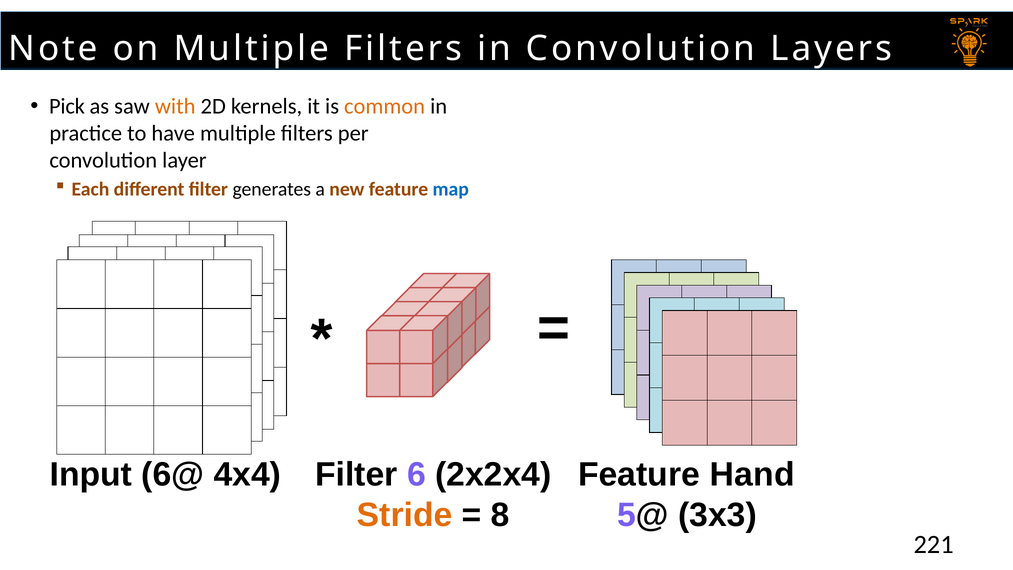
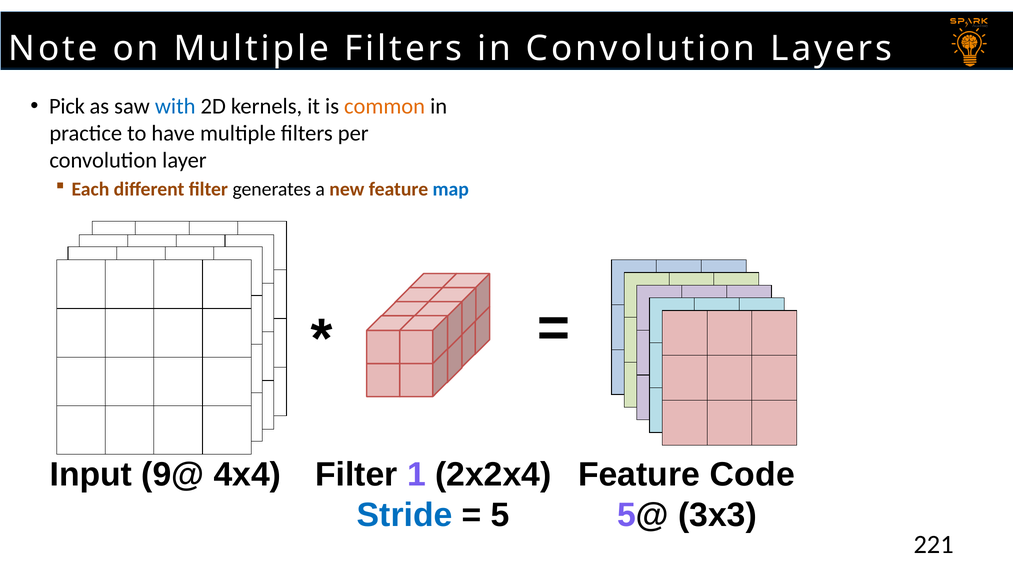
with colour: orange -> blue (175, 106)
6@: 6@ -> 9@ (173, 474)
6: 6 -> 1 (416, 474)
Hand: Hand -> Code (752, 474)
Stride colour: orange -> blue (405, 515)
8: 8 -> 5 (500, 515)
